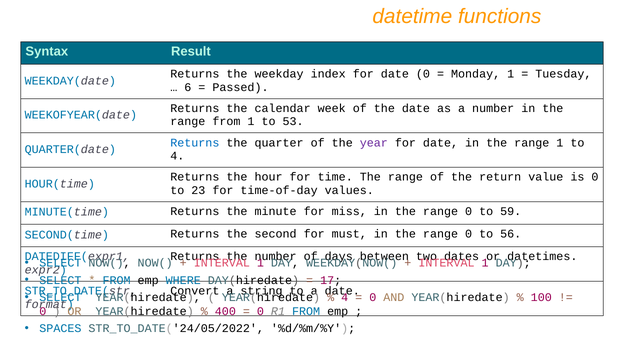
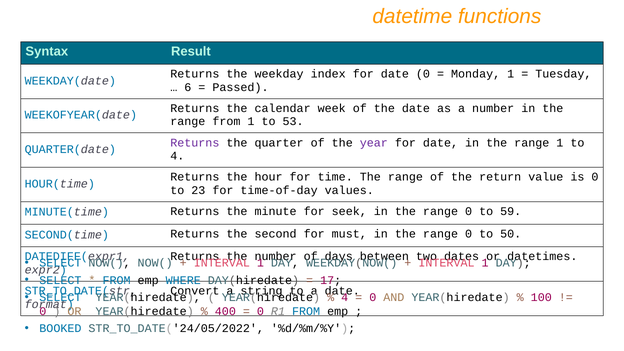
Returns colour: blue -> purple (195, 143)
miss: miss -> seek (349, 211)
56: 56 -> 50 (511, 234)
SPACES: SPACES -> BOOKED (60, 329)
